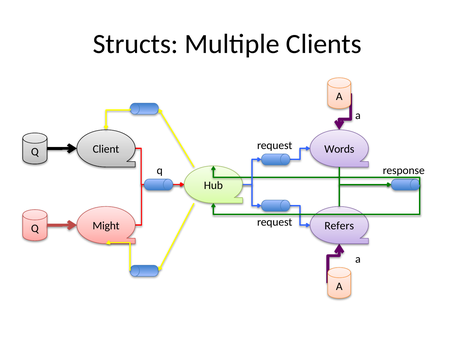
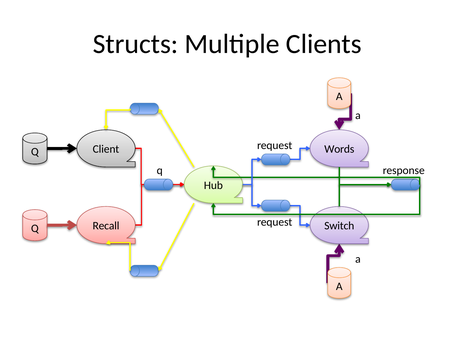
Refers: Refers -> Switch (339, 226)
Might: Might -> Recall (106, 226)
